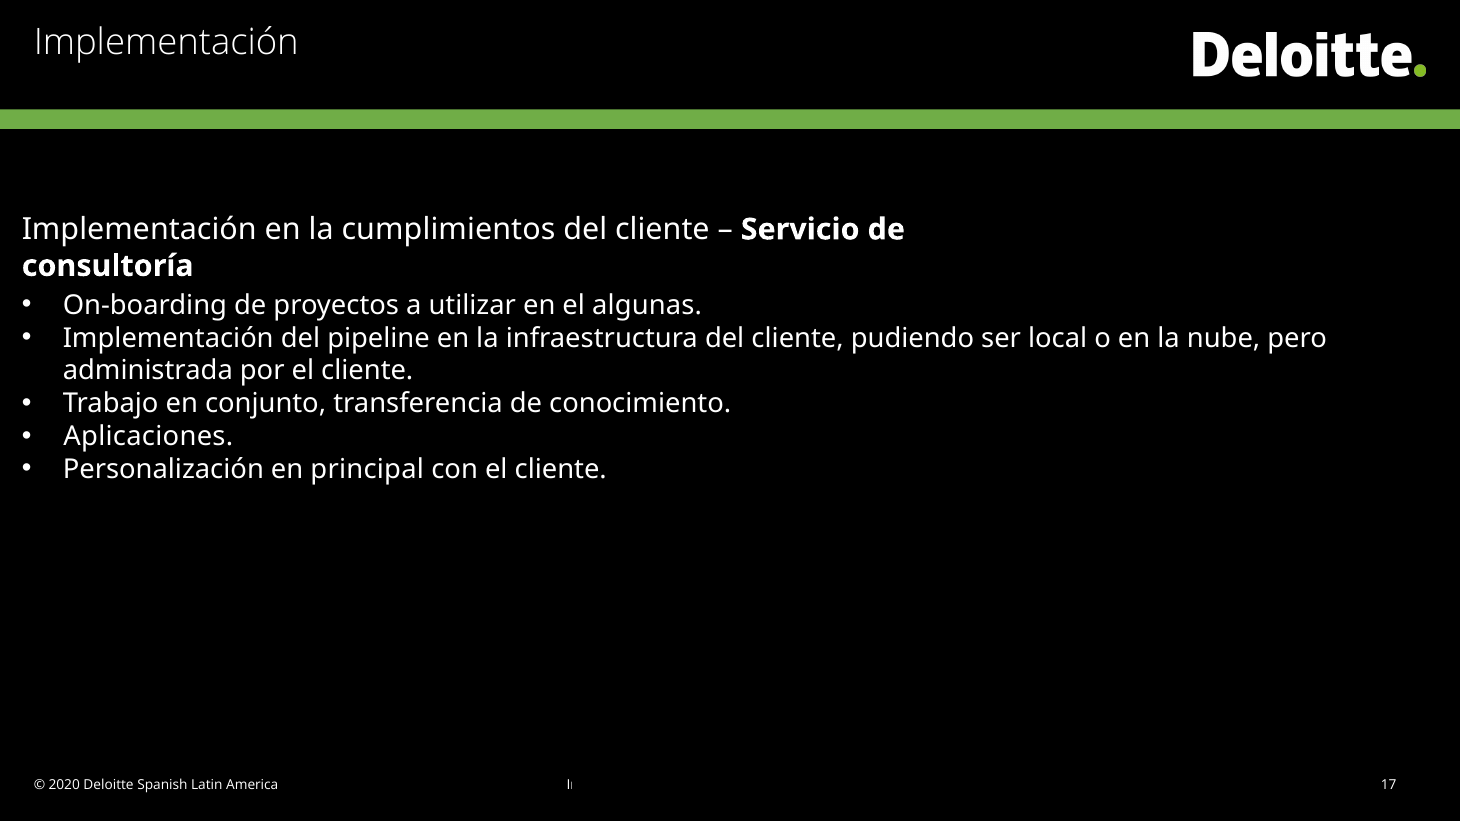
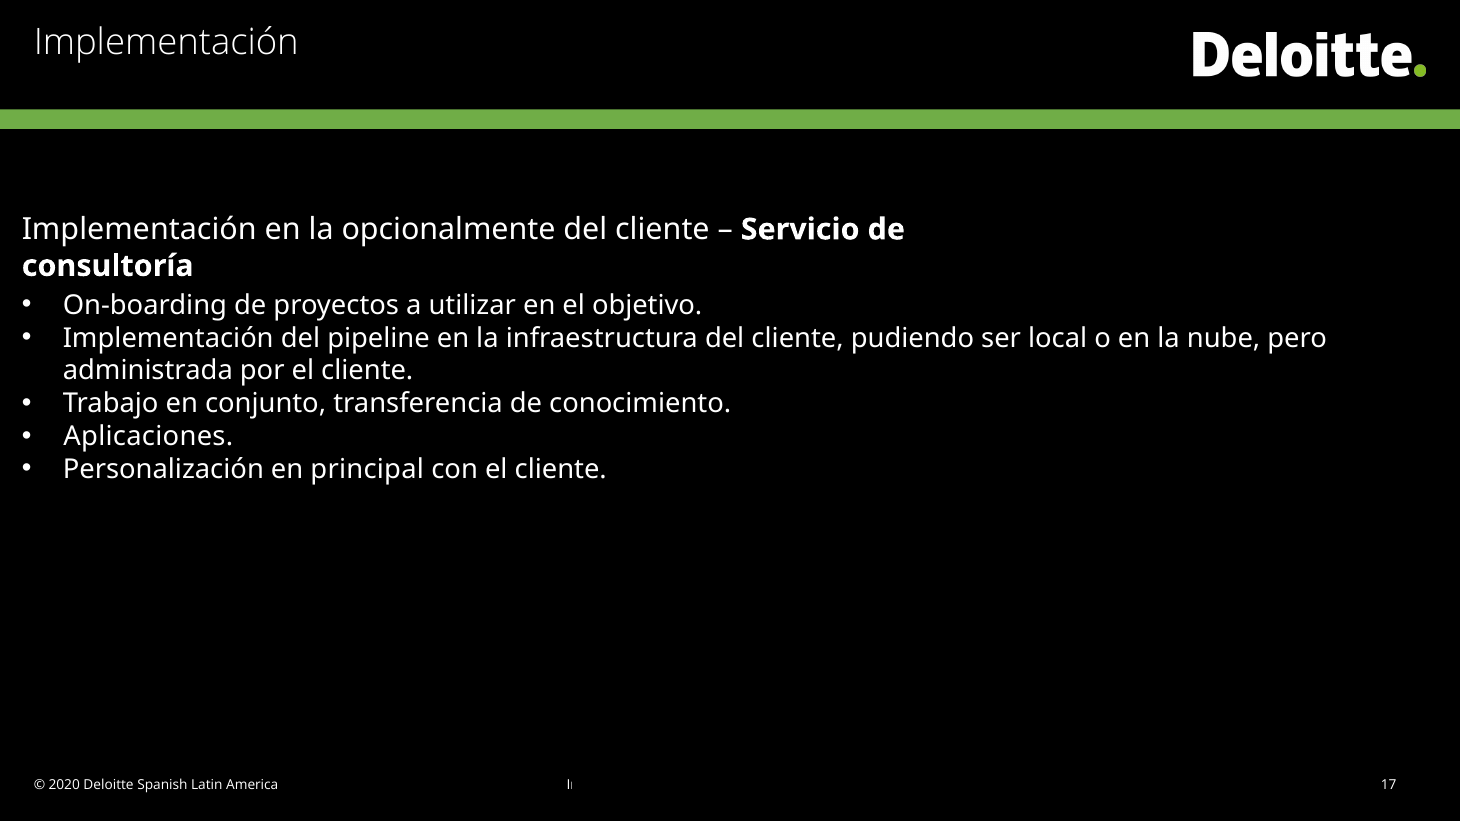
cumplimientos: cumplimientos -> opcionalmente (449, 230)
algunas: algunas -> objetivo (647, 305)
